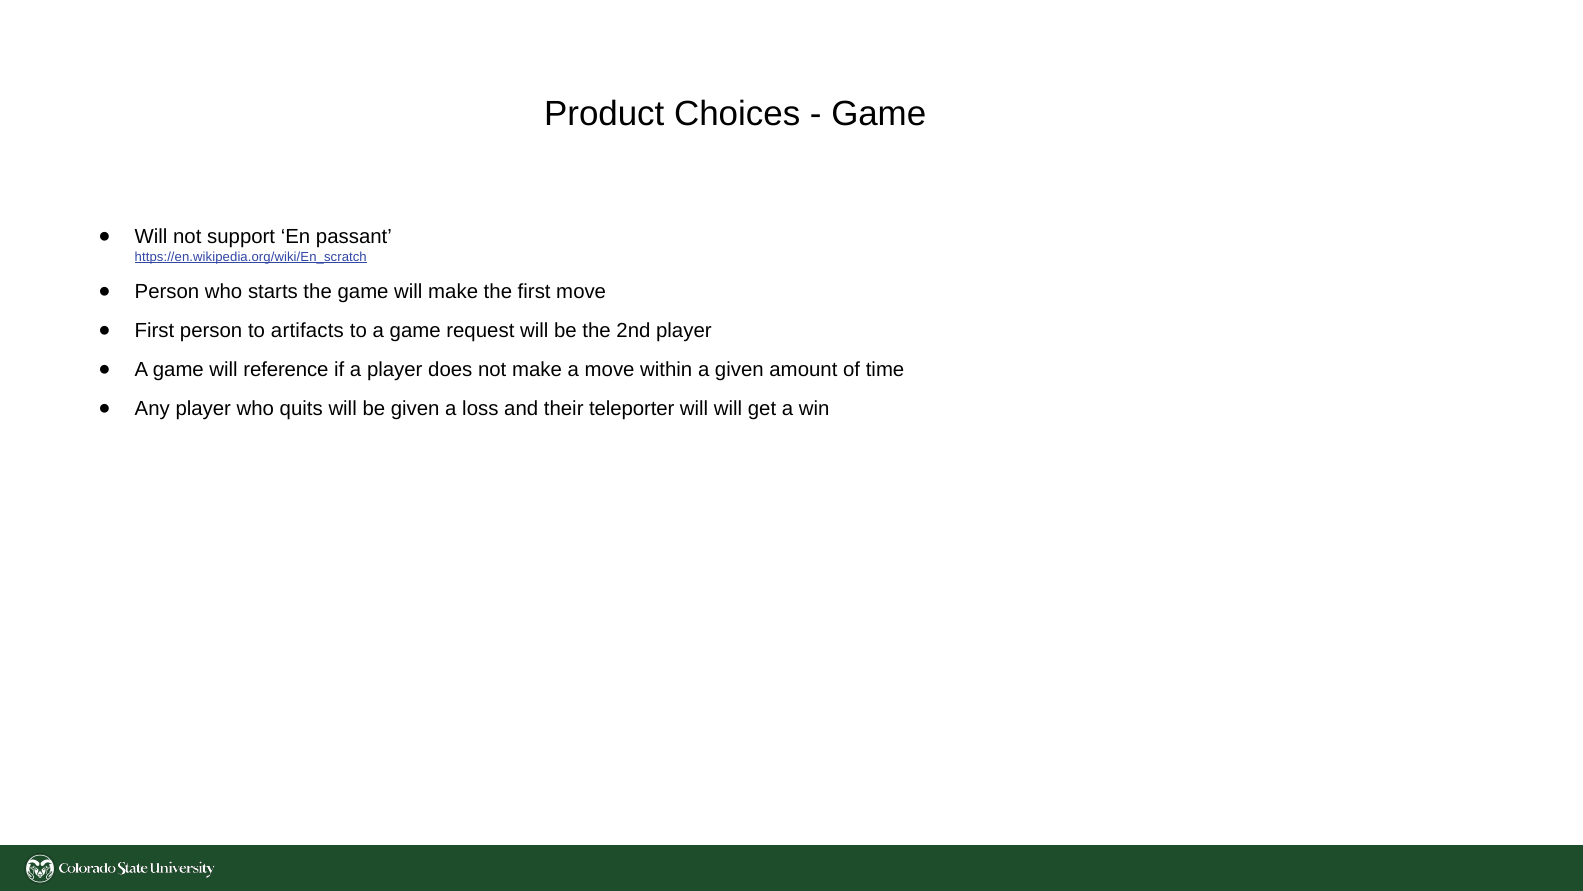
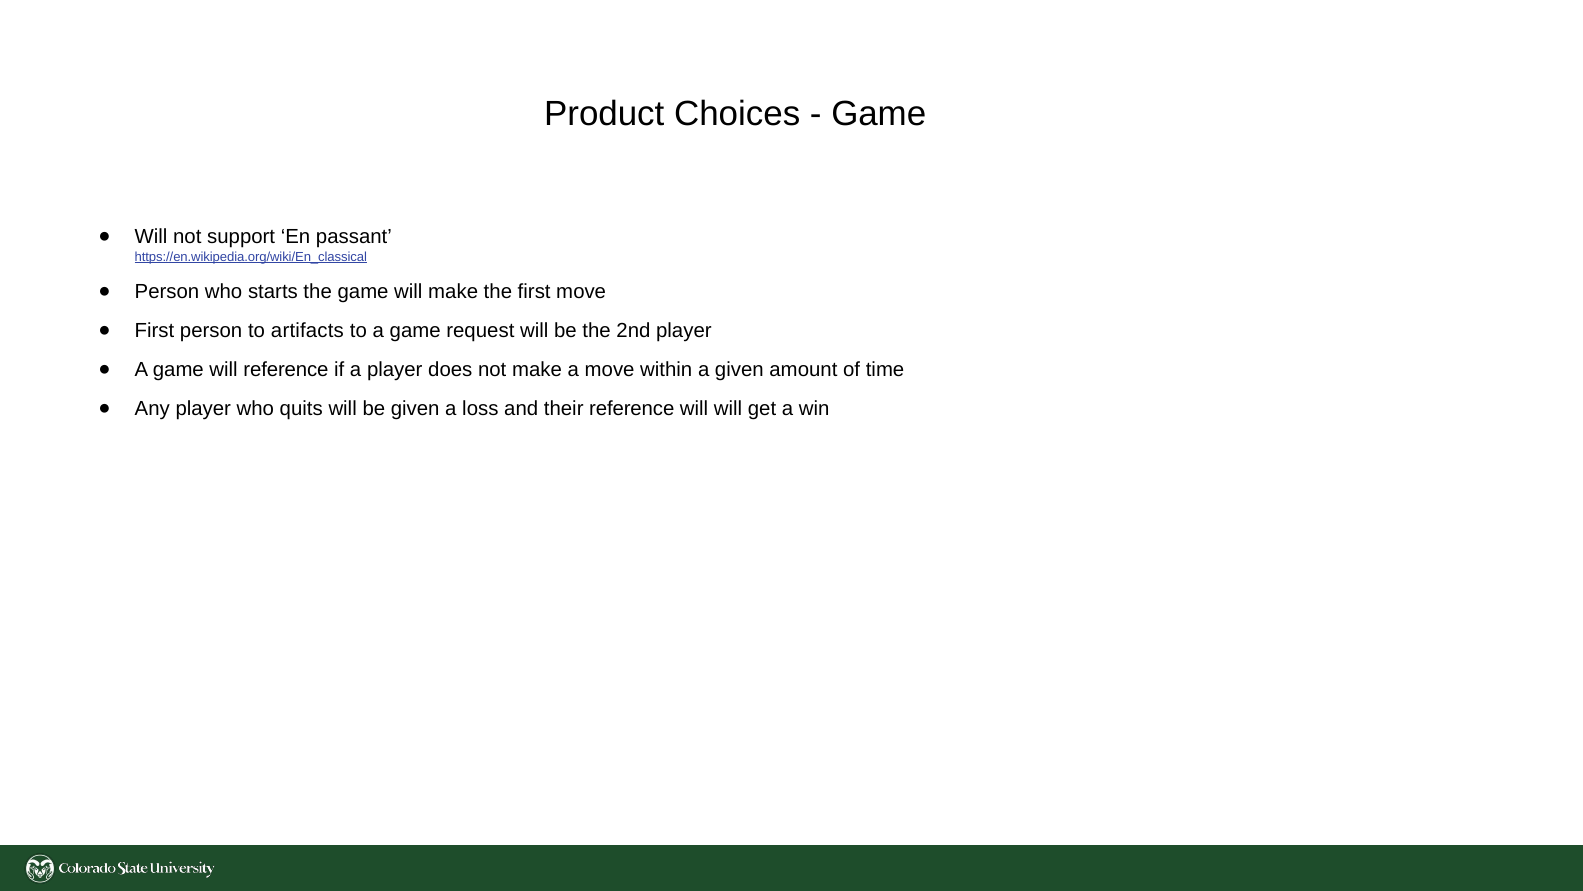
https://en.wikipedia.org/wiki/En_scratch: https://en.wikipedia.org/wiki/En_scratch -> https://en.wikipedia.org/wiki/En_classical (251, 257)
their teleporter: teleporter -> reference (632, 409)
